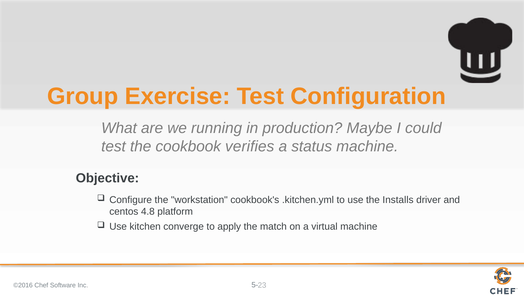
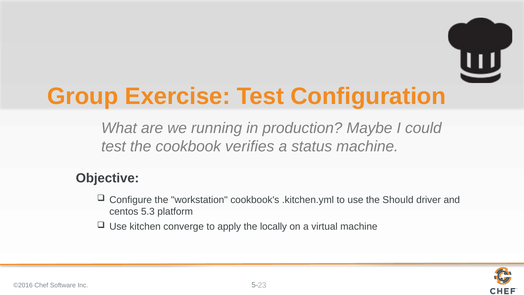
Installs: Installs -> Should (398, 200)
4.8: 4.8 -> 5.3 (148, 211)
match: match -> locally (273, 226)
